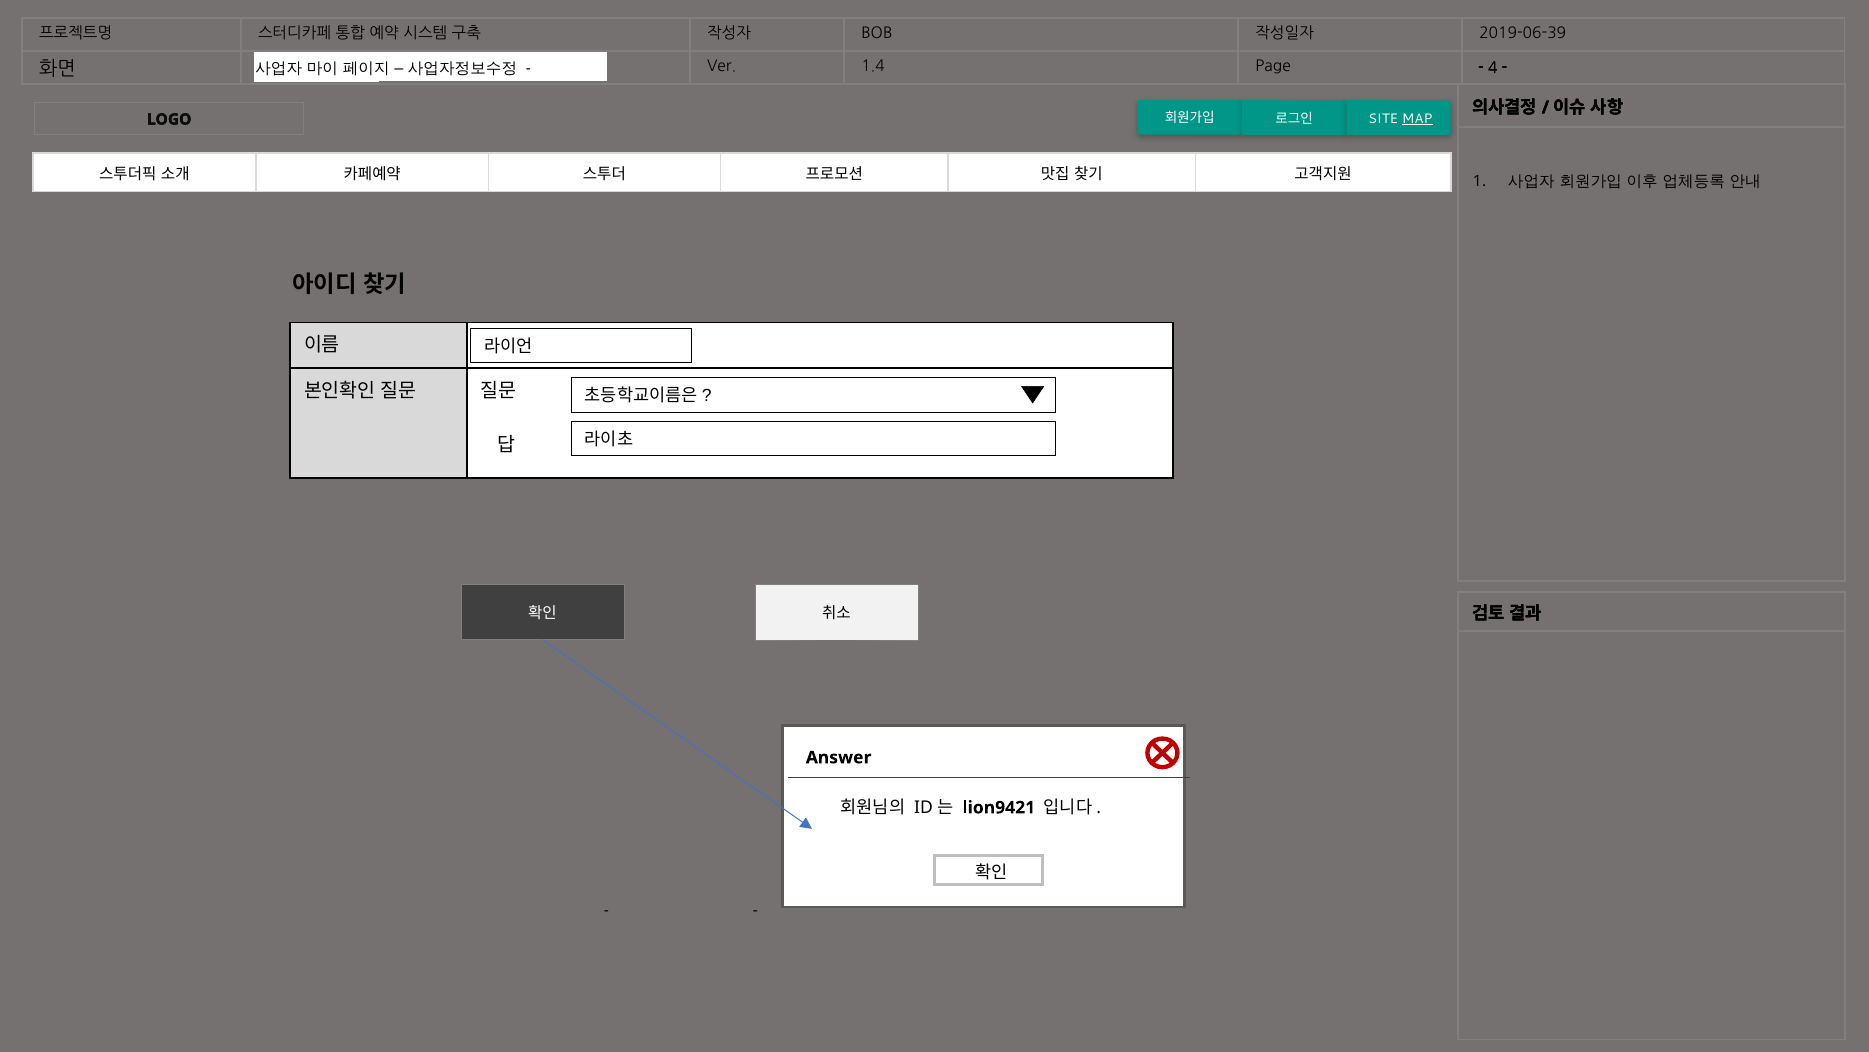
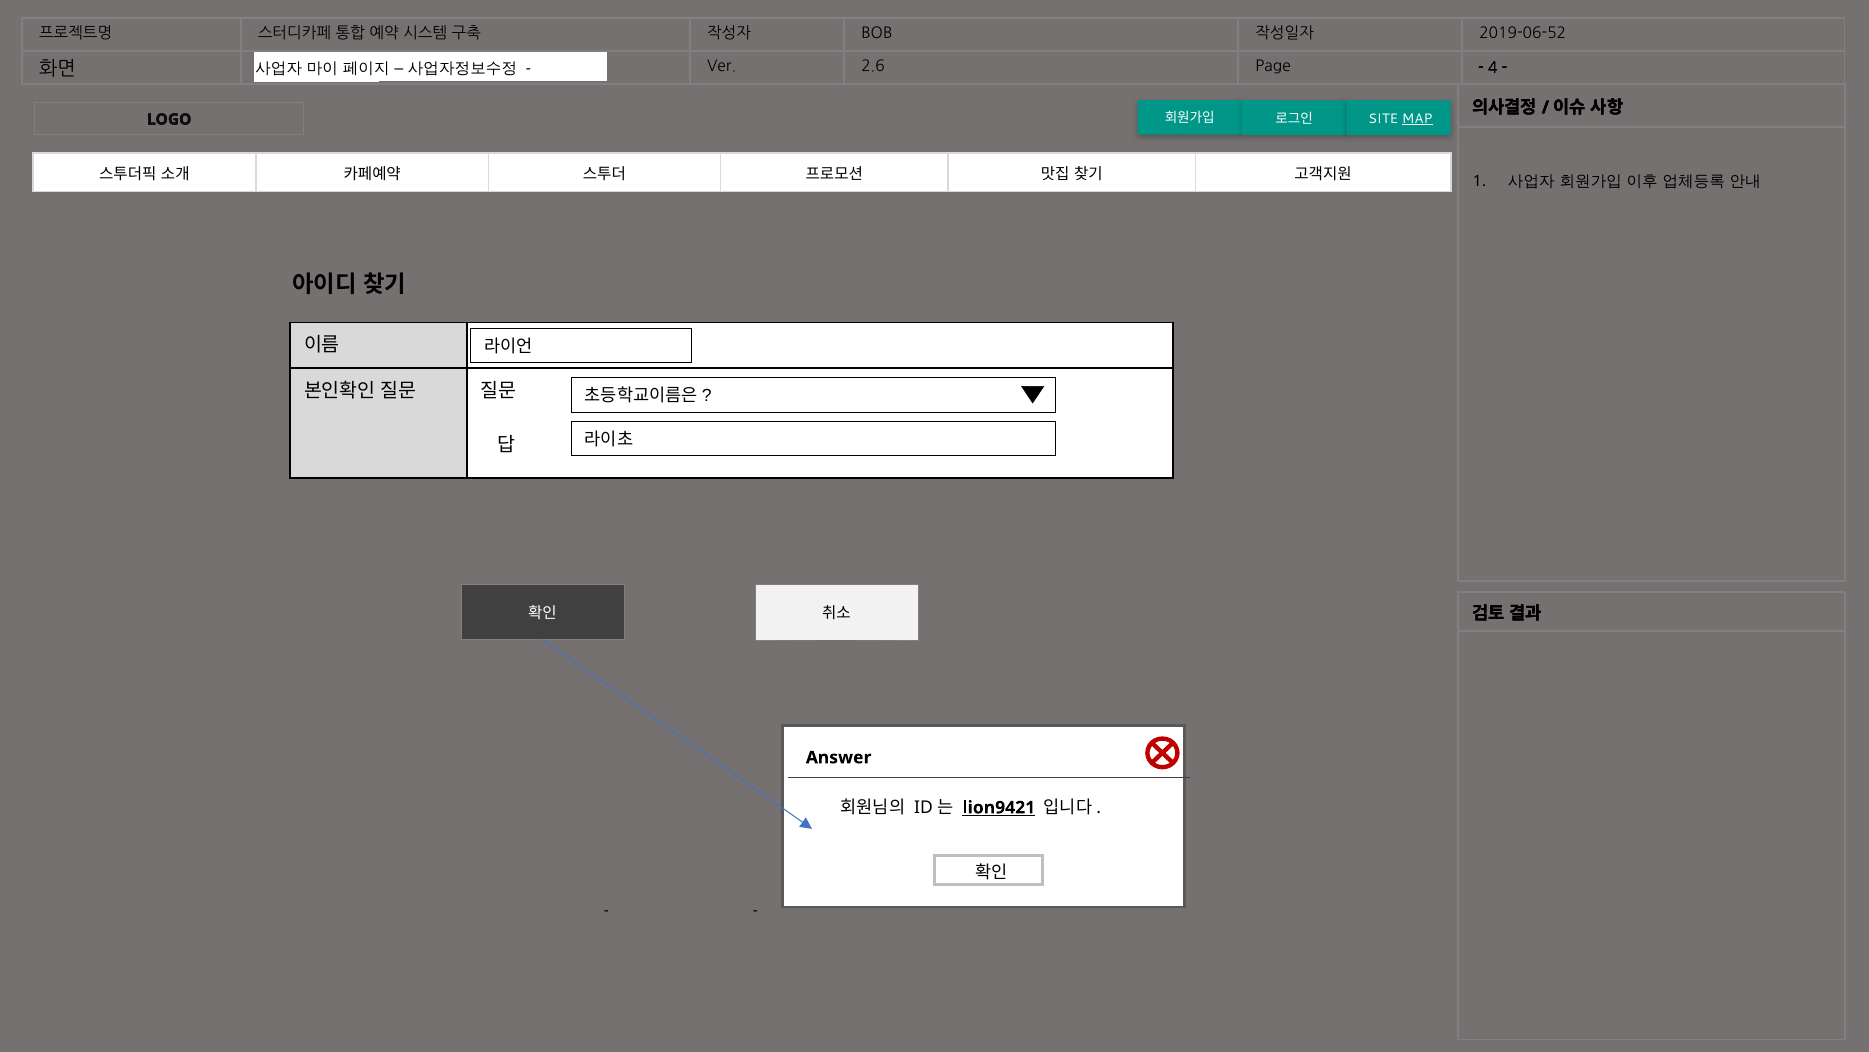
2019-06-39: 2019-06-39 -> 2019-06-52 (1523, 33)
1.4: 1.4 -> 2.6 (873, 66)
lion9421 underline: none -> present (999, 807)
